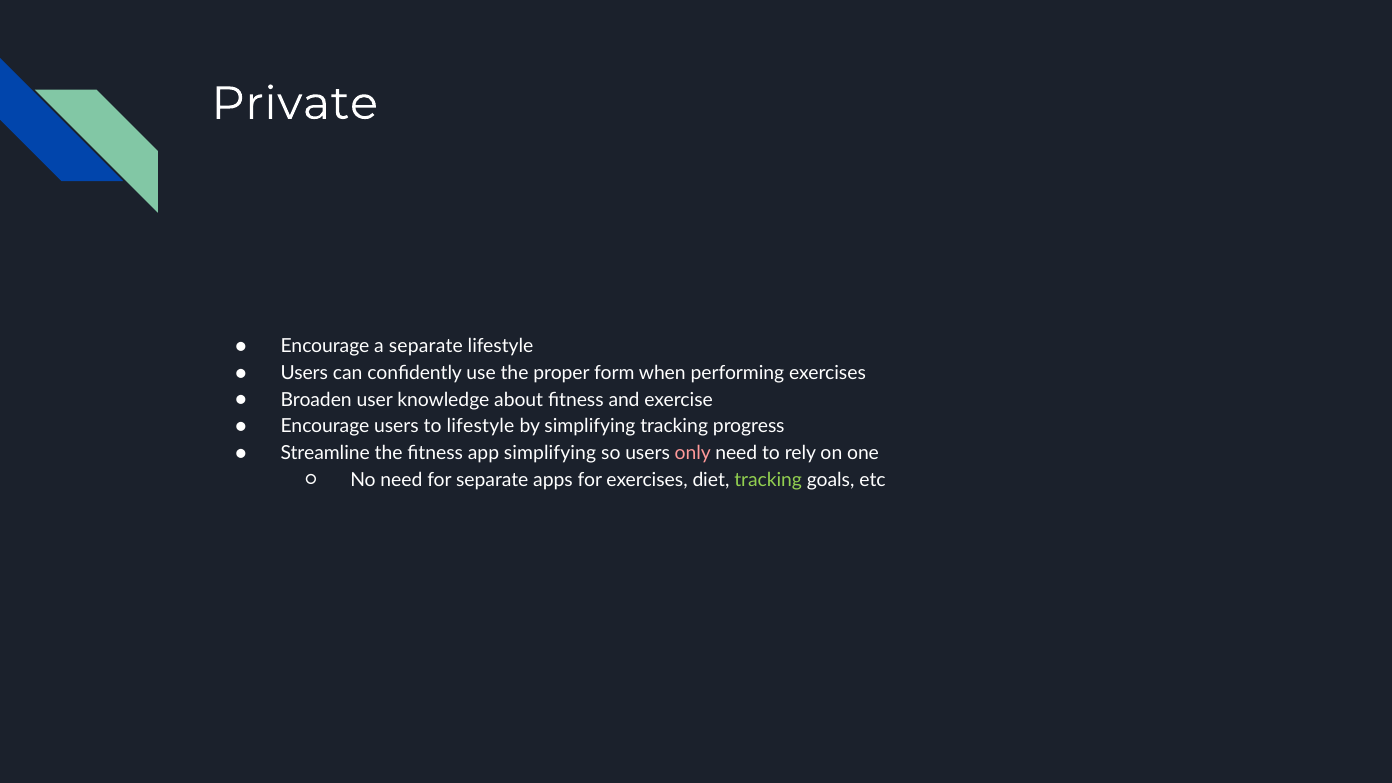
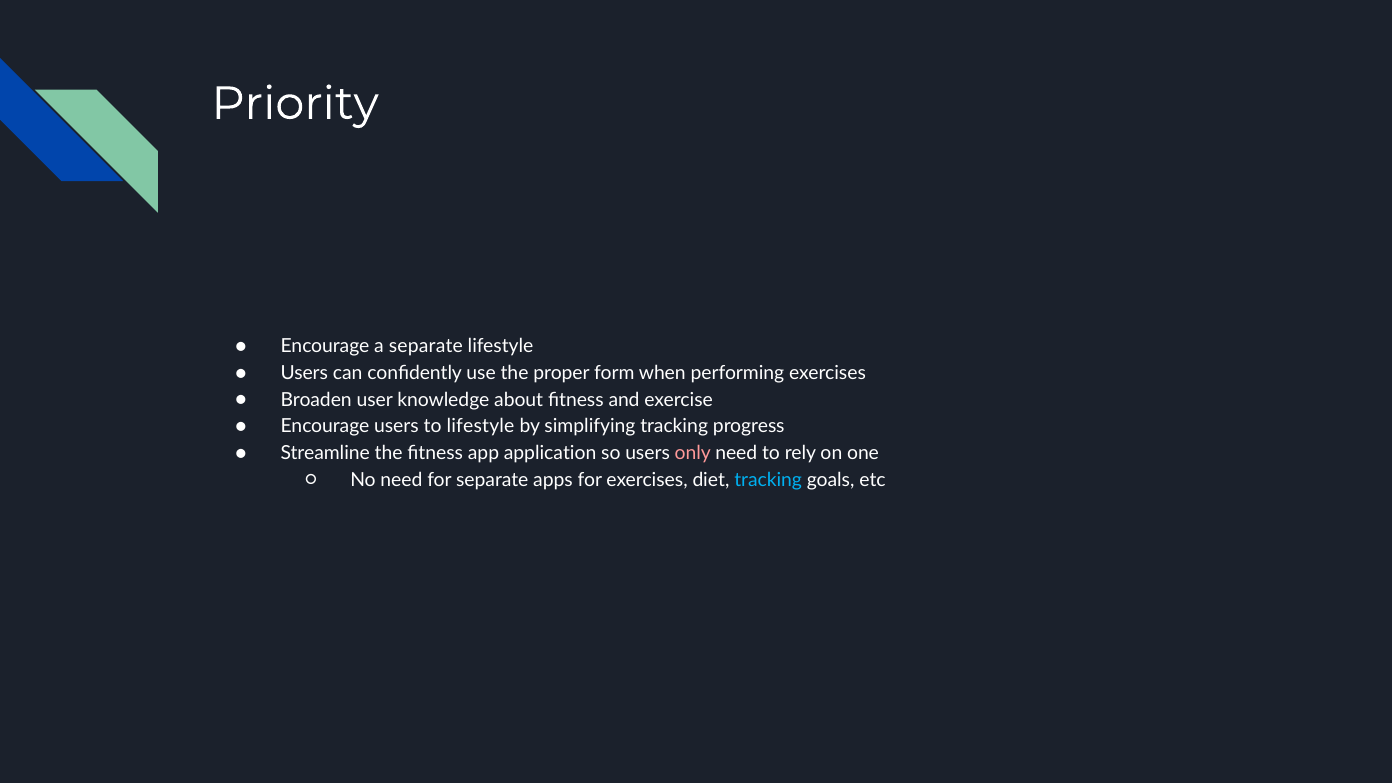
Private: Private -> Priority (295, 104)
app simplifying: simplifying -> application (550, 453)
tracking colour: light green -> light blue (768, 480)
